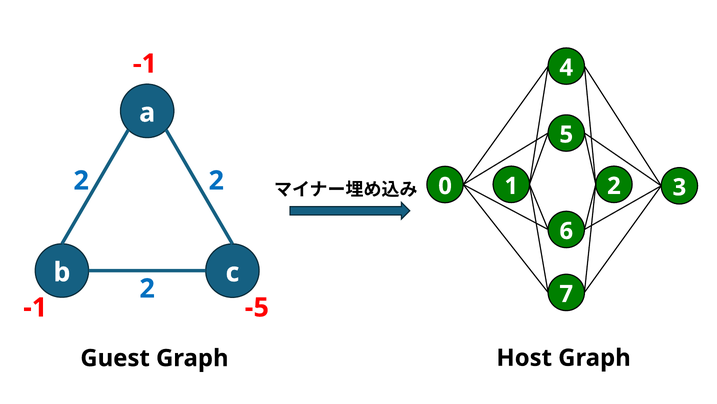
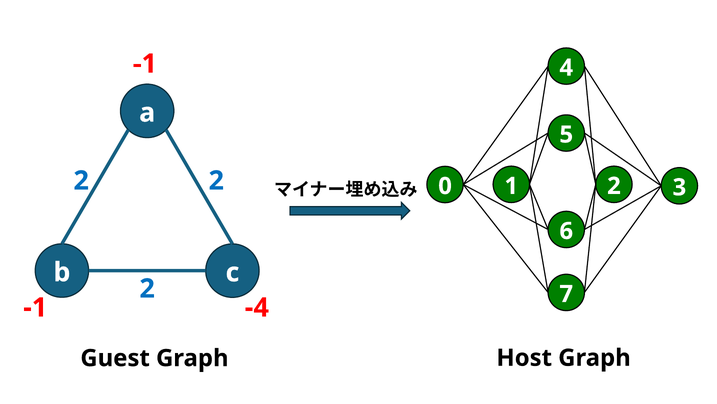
-5: -5 -> -4 (257, 307)
